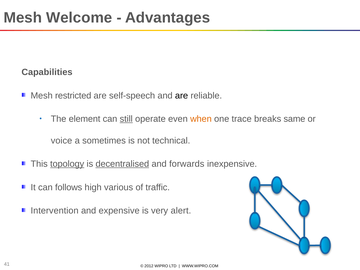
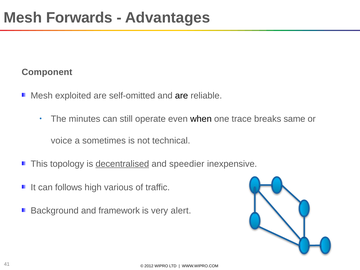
Welcome: Welcome -> Forwards (79, 18)
Capabilities: Capabilities -> Component (47, 72)
restricted: restricted -> exploited (73, 96)
self-speech: self-speech -> self-omitted (132, 96)
element: element -> minutes (85, 119)
still underline: present -> none (126, 119)
when colour: orange -> black (201, 119)
topology underline: present -> none (67, 164)
forwards: forwards -> speedier (187, 164)
Intervention: Intervention -> Background (55, 211)
expensive: expensive -> framework (119, 211)
